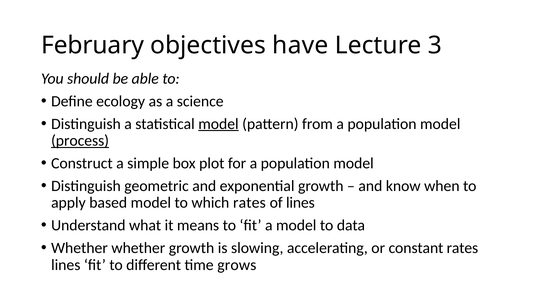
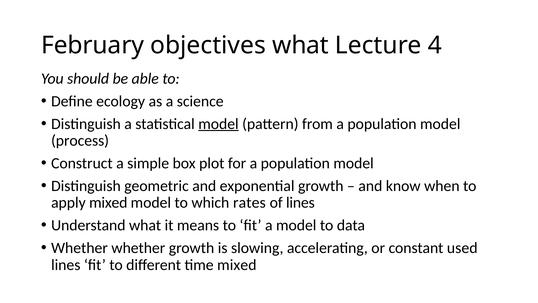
objectives have: have -> what (301, 45)
3: 3 -> 4 (435, 45)
process underline: present -> none (80, 141)
apply based: based -> mixed (108, 203)
constant rates: rates -> used (462, 248)
time grows: grows -> mixed (237, 265)
